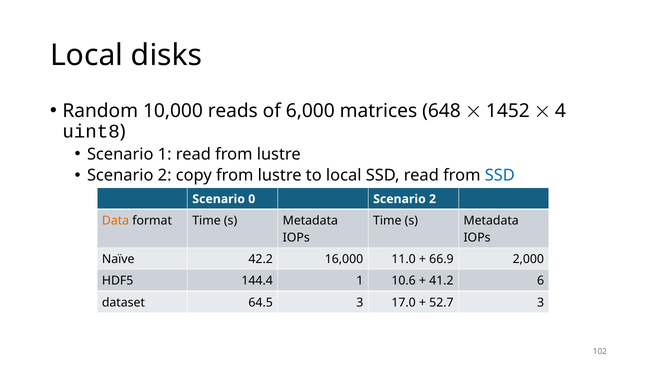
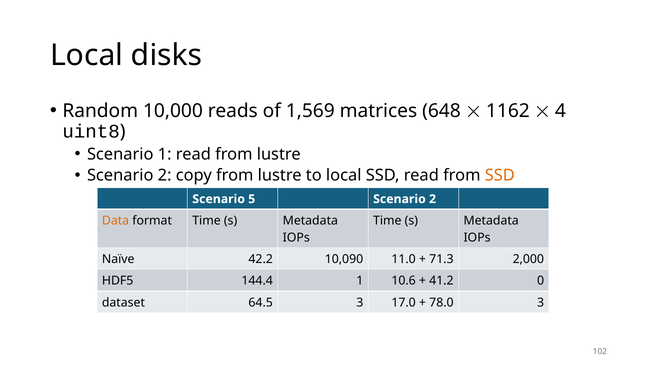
6,000: 6,000 -> 1,569 (310, 111)
1452: 1452 -> 1162 (508, 111)
SSD colour: blue -> orange (500, 176)
0: 0 -> 5 (252, 199)
16,000: 16,000 -> 10,090 (344, 260)
66.9: 66.9 -> 71.3 (441, 260)
6: 6 -> 0 (541, 281)
52.7: 52.7 -> 78.0 (441, 303)
